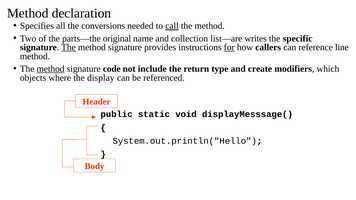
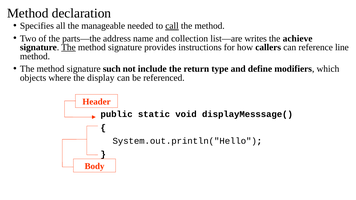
conversions: conversions -> manageable (103, 26)
original: original -> address (117, 39)
specific: specific -> achieve (298, 39)
for underline: present -> none (229, 47)
method underline: present -> none (51, 69)
code: code -> such (112, 69)
create: create -> define (260, 69)
